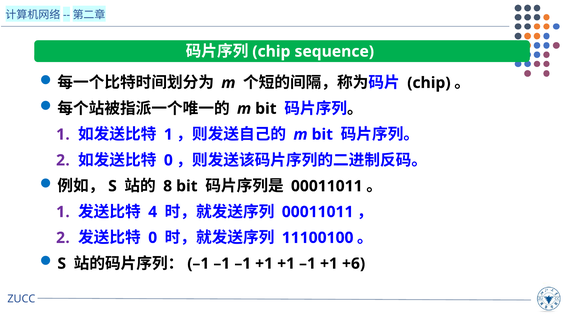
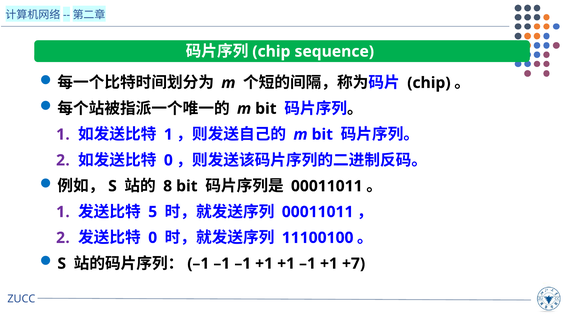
4: 4 -> 5 (153, 212)
+6: +6 -> +7 (354, 263)
